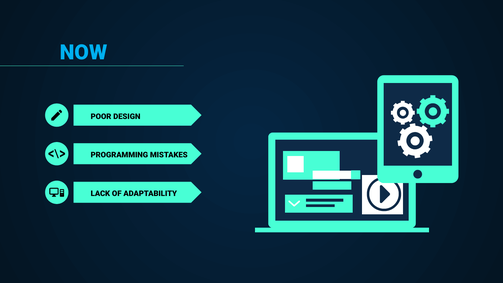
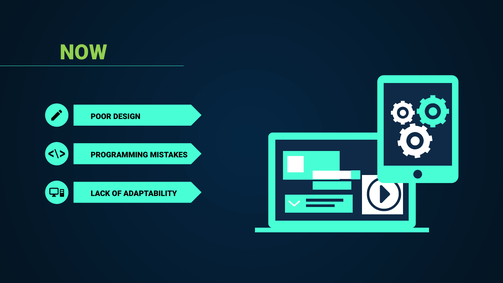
NOW colour: light blue -> light green (84, 53)
